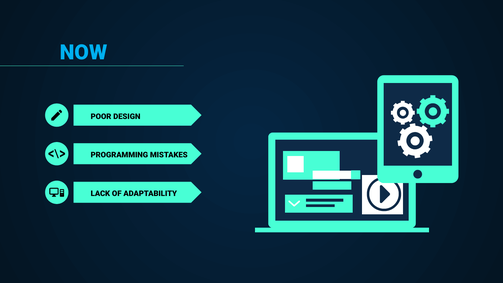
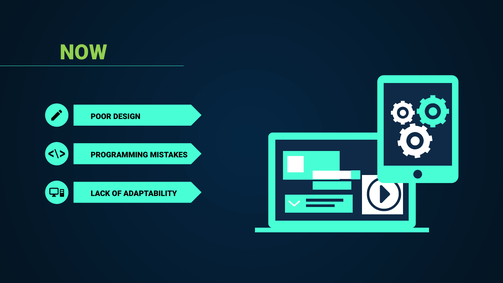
NOW colour: light blue -> light green (84, 53)
